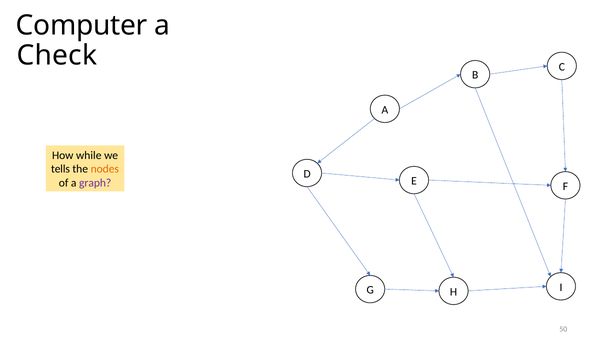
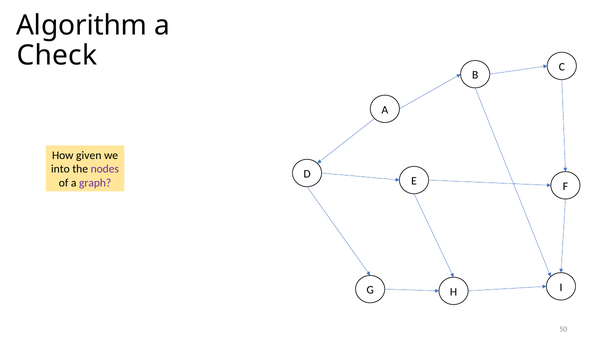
Computer: Computer -> Algorithm (82, 25)
while: while -> given (89, 156)
tells: tells -> into (60, 169)
nodes colour: orange -> purple (105, 169)
